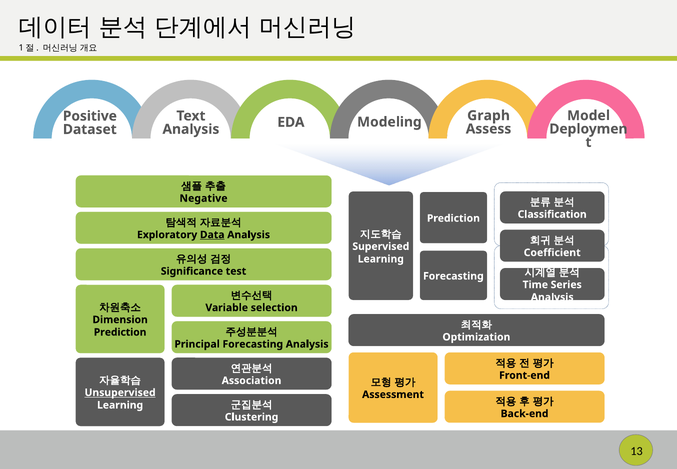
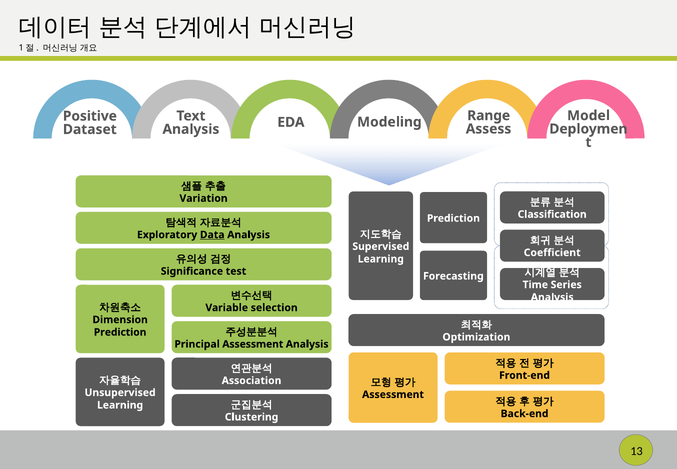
Graph: Graph -> Range (489, 116)
Negative: Negative -> Variation (204, 198)
Principal Forecasting: Forecasting -> Assessment (253, 344)
Unsupervised underline: present -> none (120, 392)
